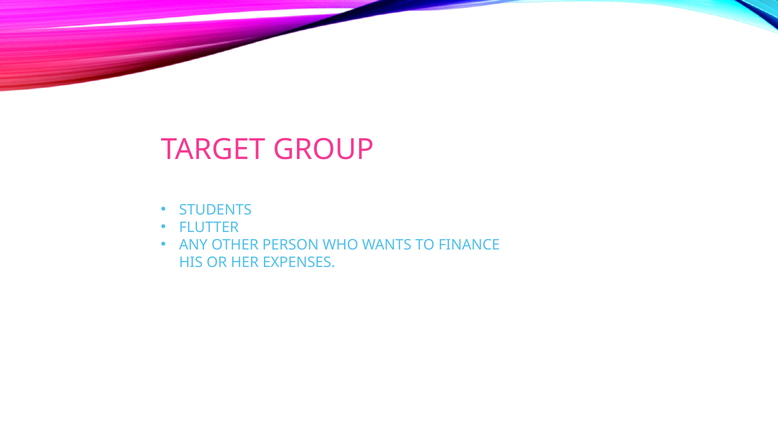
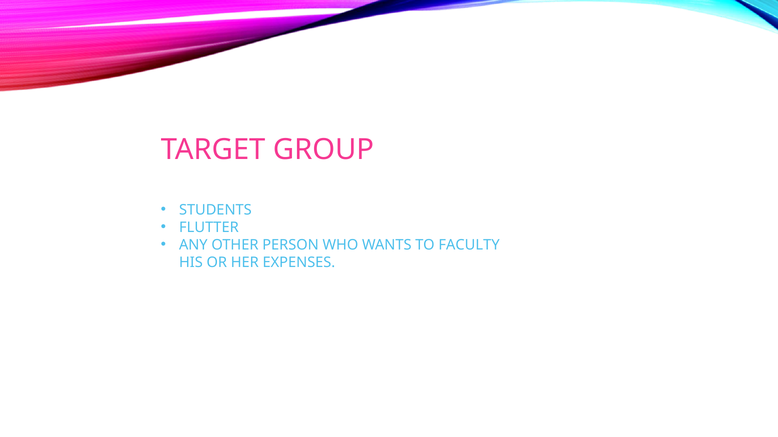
FINANCE: FINANCE -> FACULTY (469, 245)
